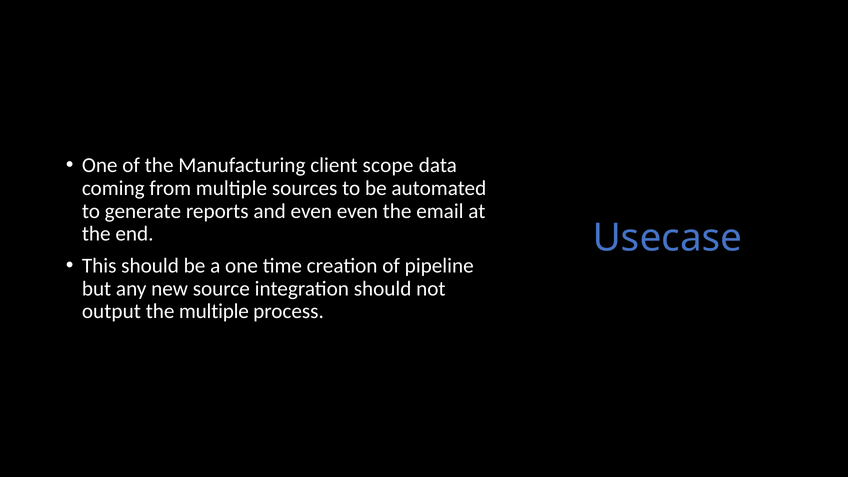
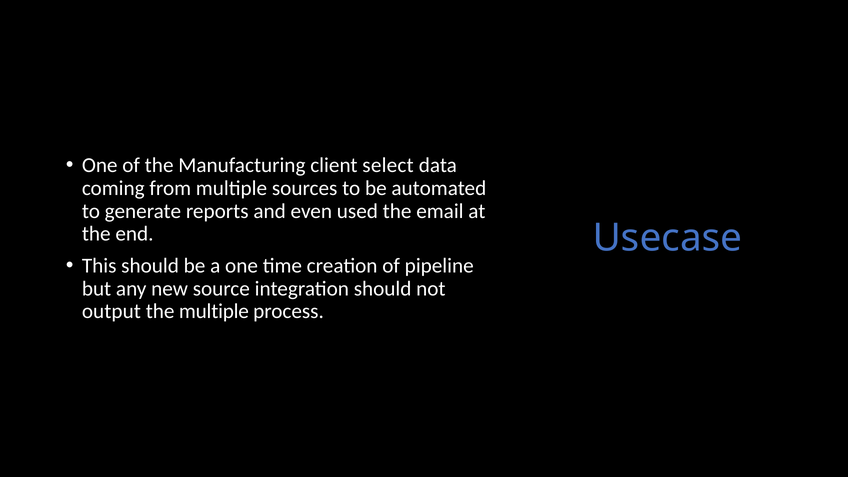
scope: scope -> select (388, 165)
even even: even -> used (357, 211)
